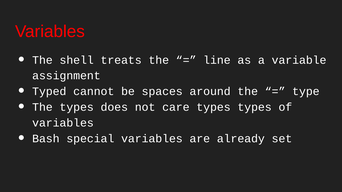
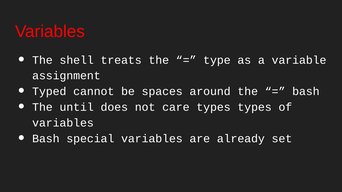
line: line -> type (217, 60)
type: type -> bash (306, 92)
The types: types -> until (77, 107)
